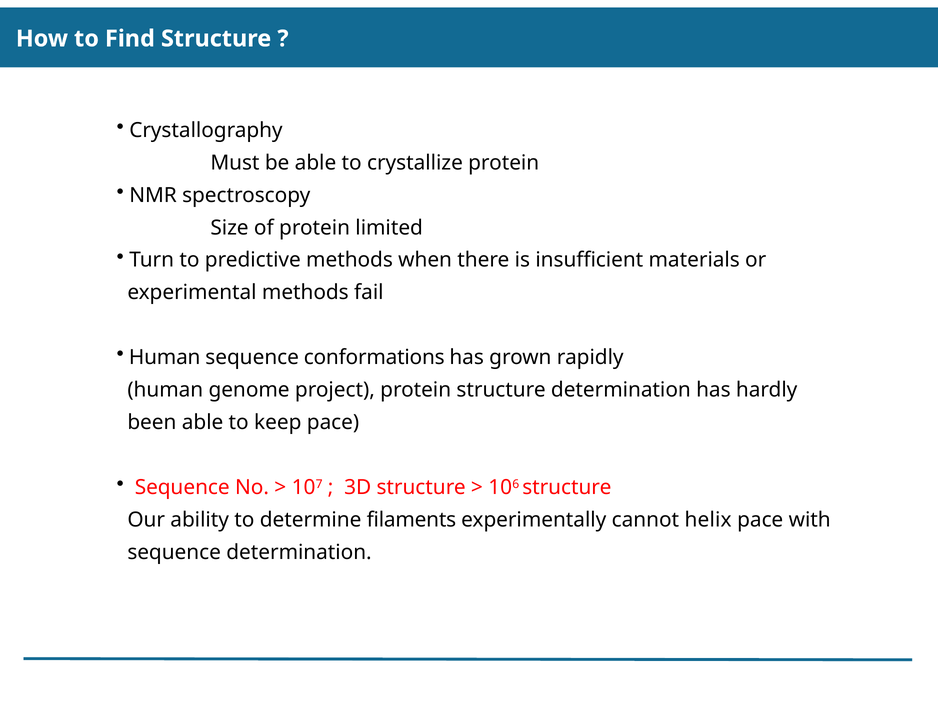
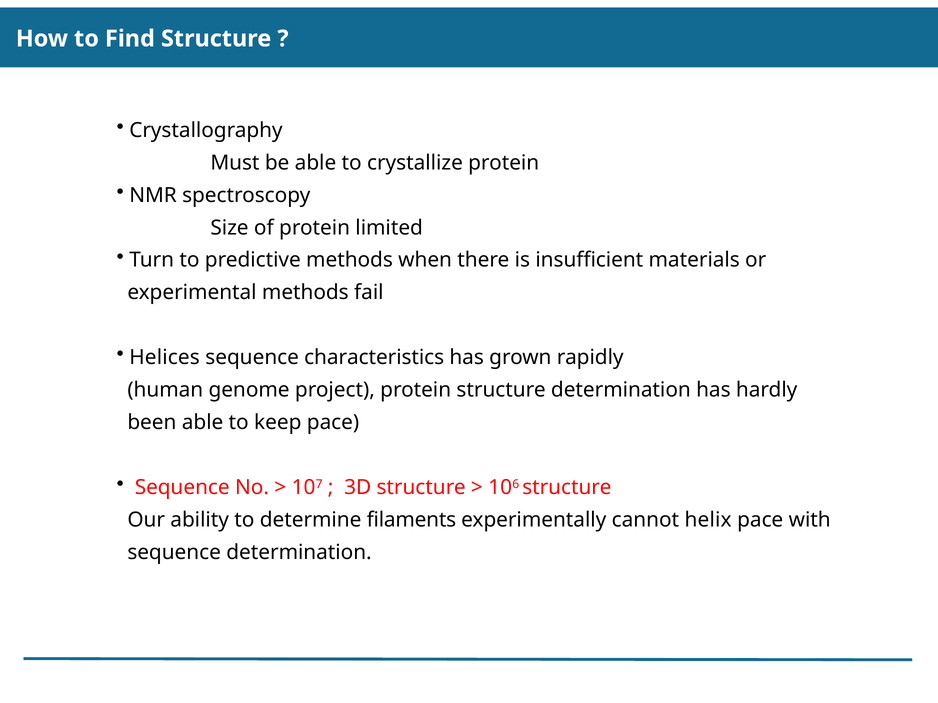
Human: Human -> Helices (165, 358)
conformations: conformations -> characteristics (374, 358)
